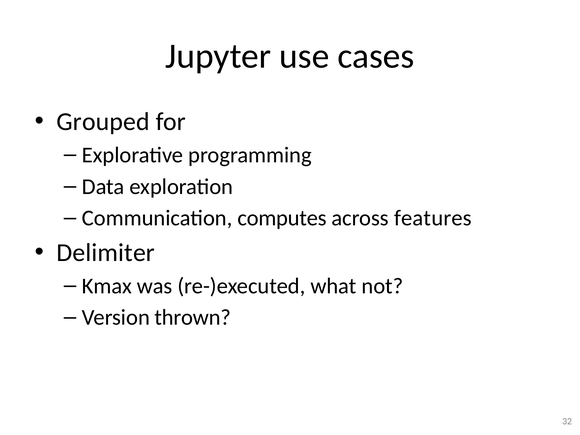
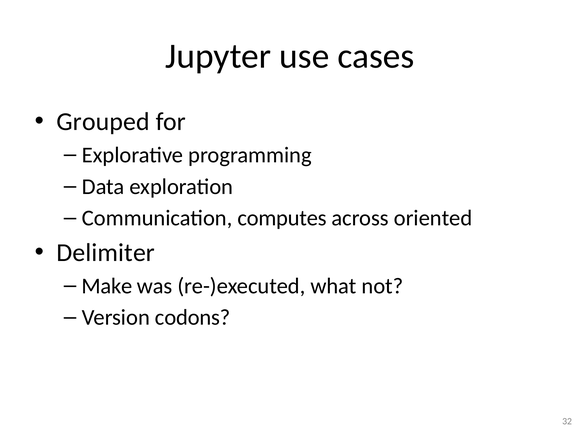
features: features -> oriented (433, 218)
Kmax: Kmax -> Make (107, 286)
thrown: thrown -> codons (193, 317)
